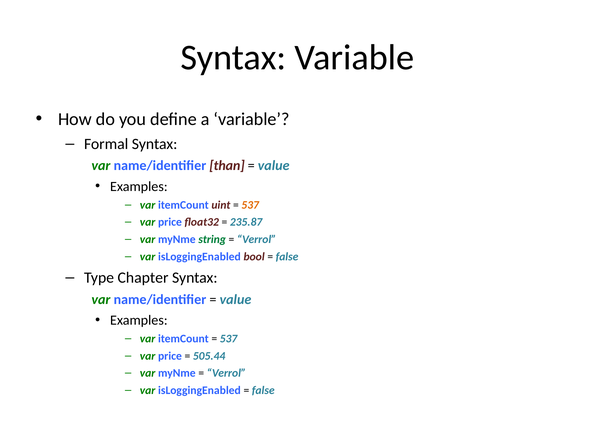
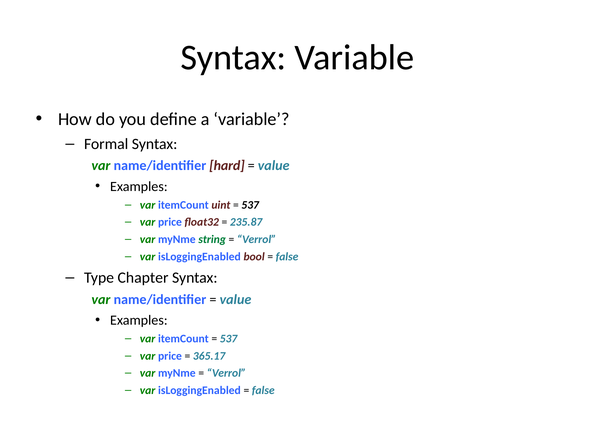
than: than -> hard (227, 166)
537 colour: orange -> black (250, 205)
505.44: 505.44 -> 365.17 (209, 356)
